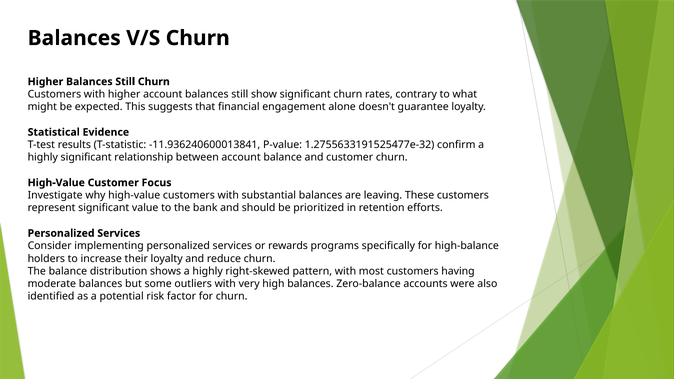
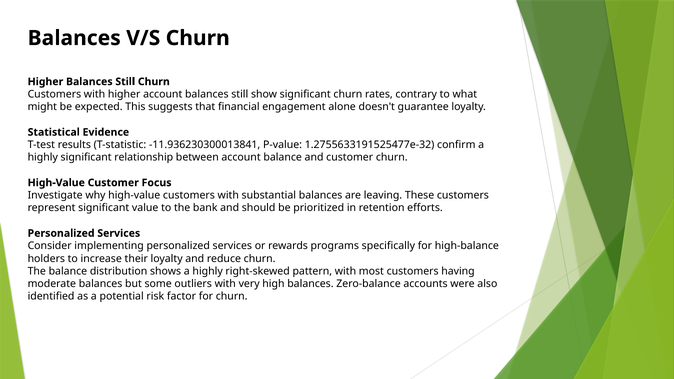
-11.936240600013841: -11.936240600013841 -> -11.936230300013841 (205, 145)
